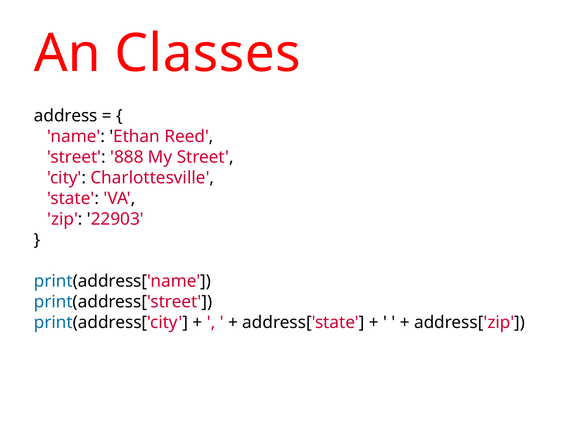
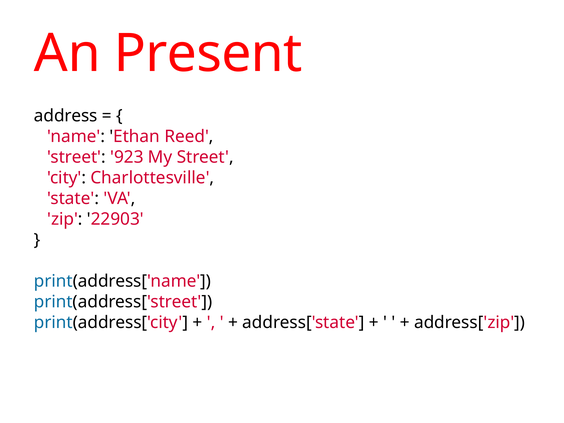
Classes: Classes -> Present (208, 54)
888: 888 -> 923 (127, 157)
